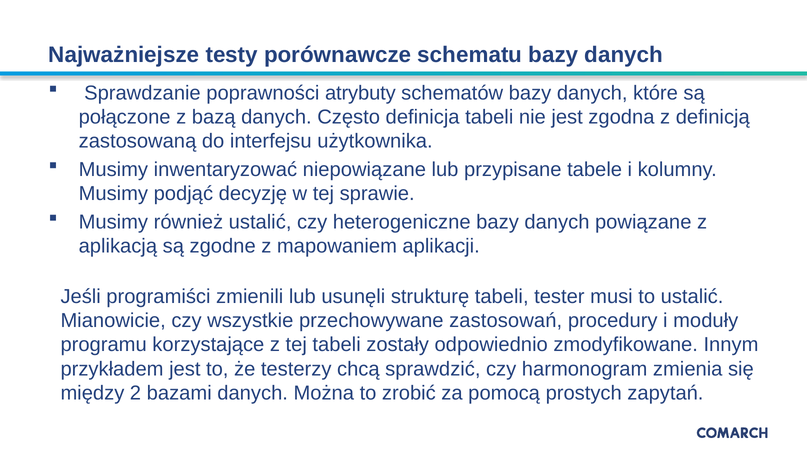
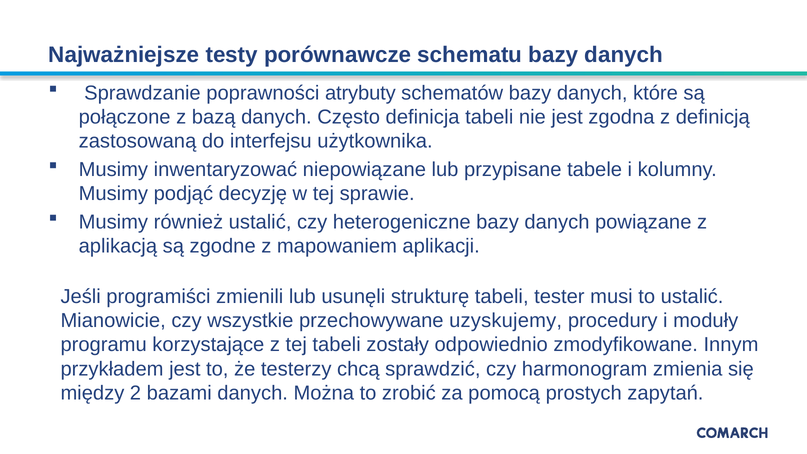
zastosowań: zastosowań -> uzyskujemy (506, 321)
